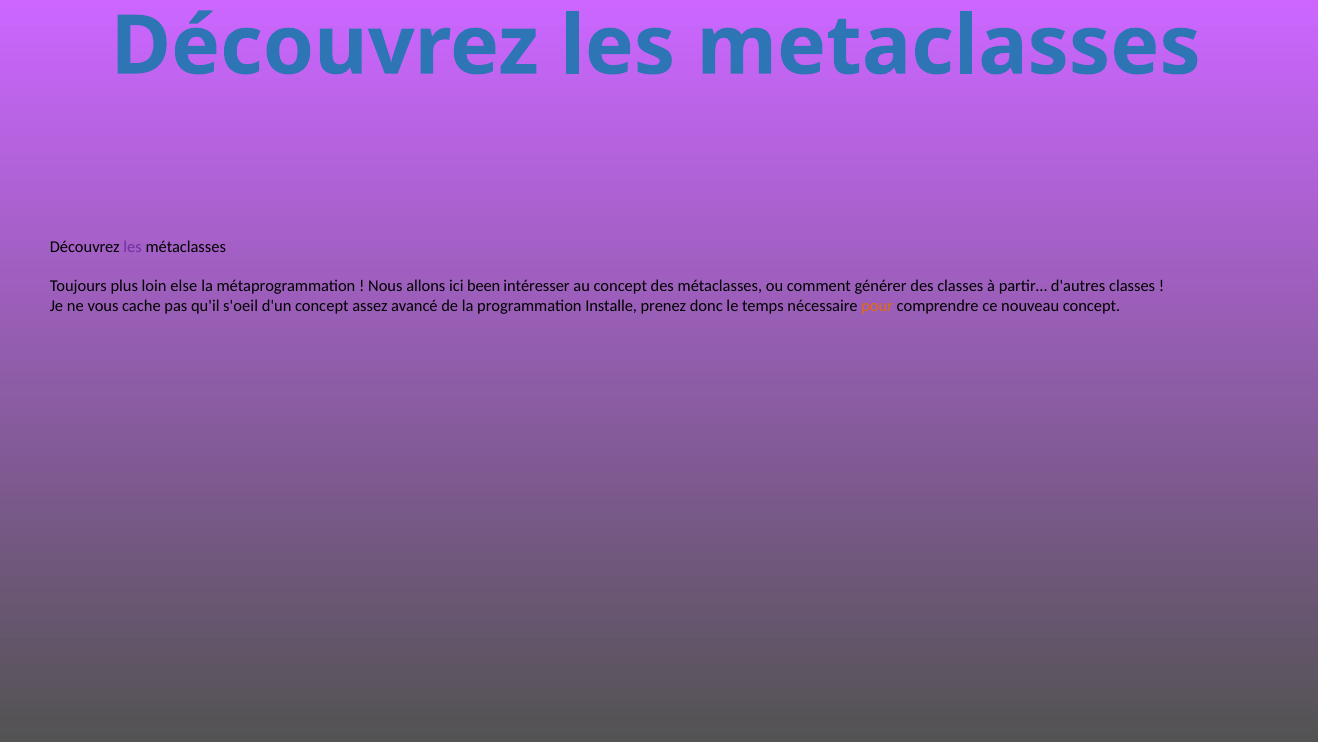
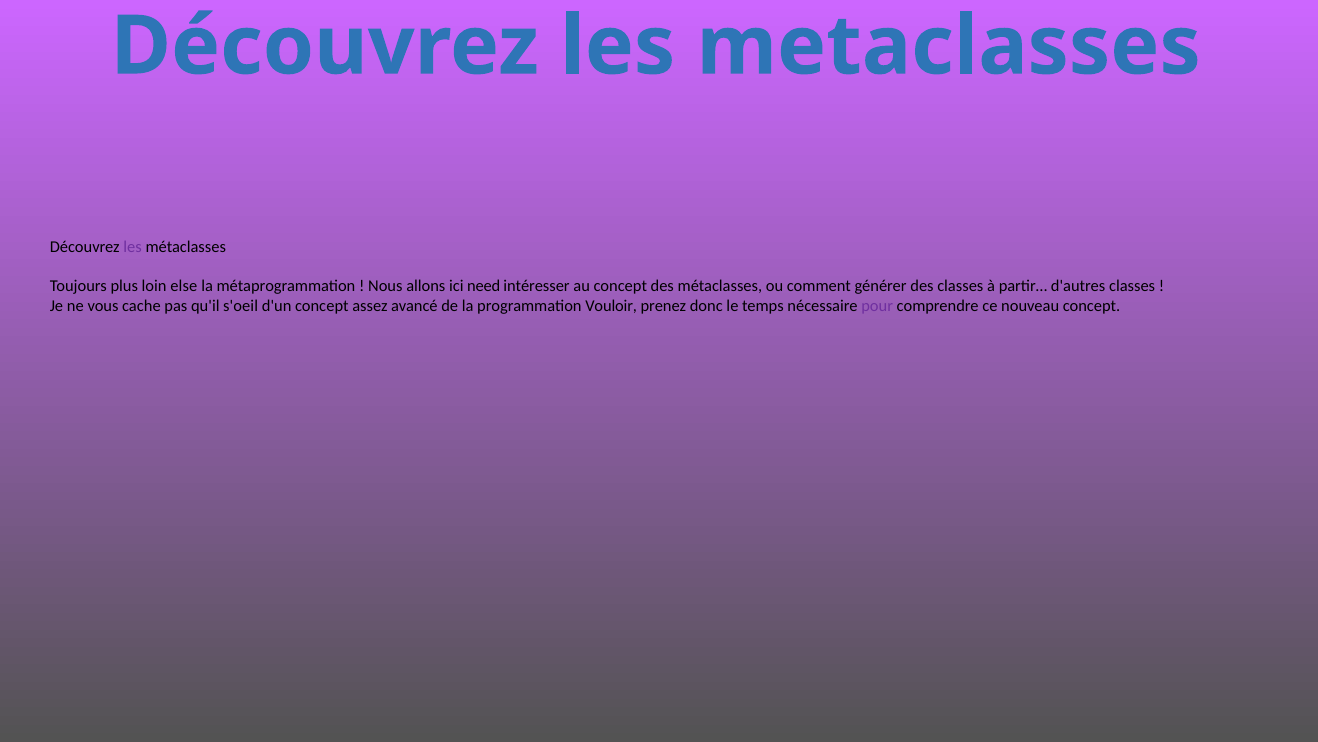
been: been -> need (484, 286)
Installe: Installe -> Vouloir (611, 306)
pour colour: orange -> purple (877, 306)
